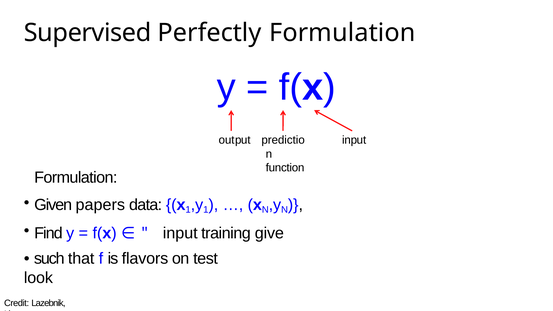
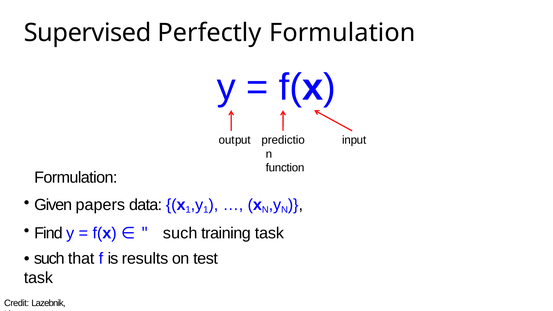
input: input -> such (180, 233)
training give: give -> task (269, 233)
flavors: flavors -> results (145, 259)
look: look -> task (38, 278)
